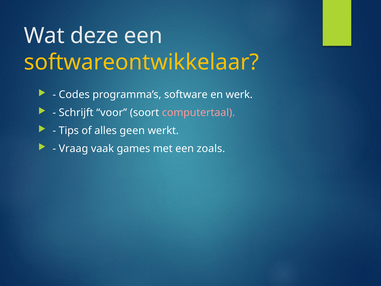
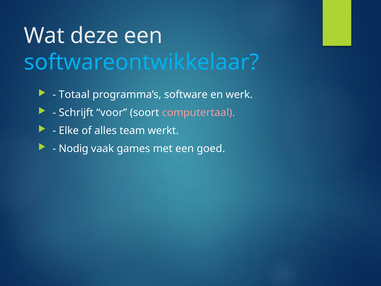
softwareontwikkelaar colour: yellow -> light blue (142, 62)
Codes: Codes -> Totaal (74, 95)
Tips: Tips -> Elke (69, 131)
geen: geen -> team (132, 131)
Vraag: Vraag -> Nodig (74, 149)
zoals: zoals -> goed (211, 149)
